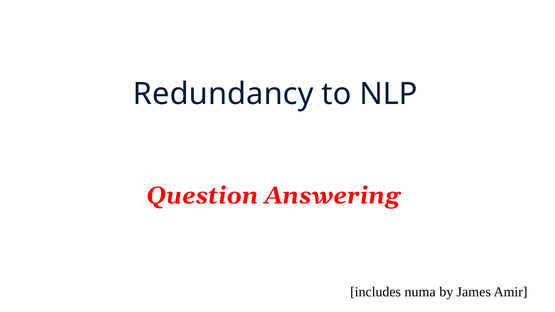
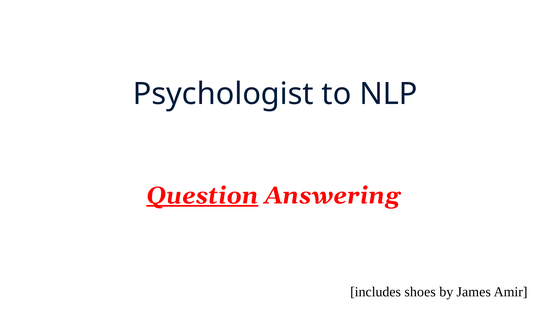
Redundancy: Redundancy -> Psychologist (223, 94)
Question underline: none -> present (202, 196)
numa: numa -> shoes (420, 292)
